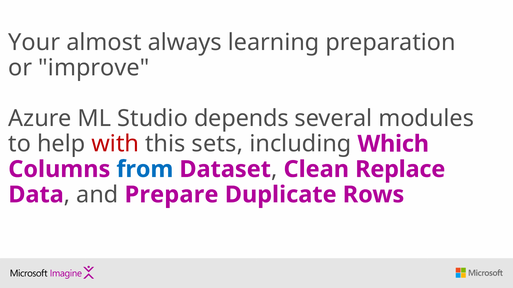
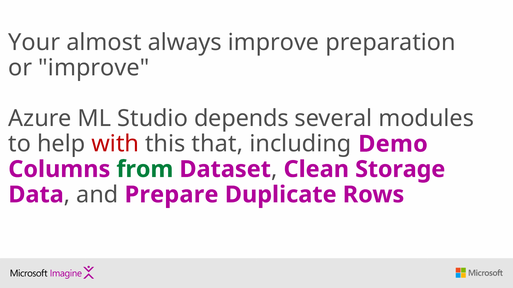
always learning: learning -> improve (274, 43)
sets: sets -> that (217, 144)
Which: Which -> Demo (393, 144)
from colour: blue -> green (145, 170)
Replace: Replace -> Storage (400, 170)
